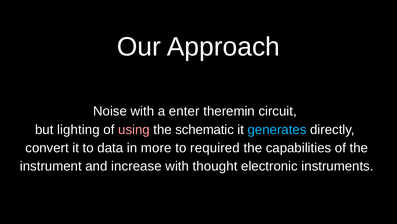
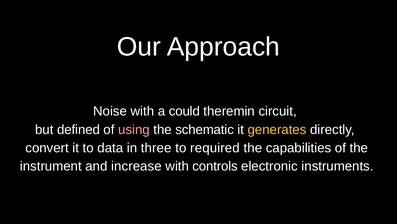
enter: enter -> could (184, 111)
lighting: lighting -> defined (79, 129)
generates colour: light blue -> yellow (277, 129)
more: more -> three (156, 148)
thought: thought -> controls (215, 166)
